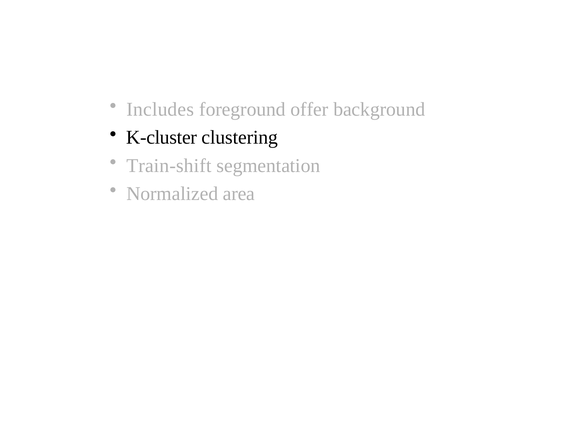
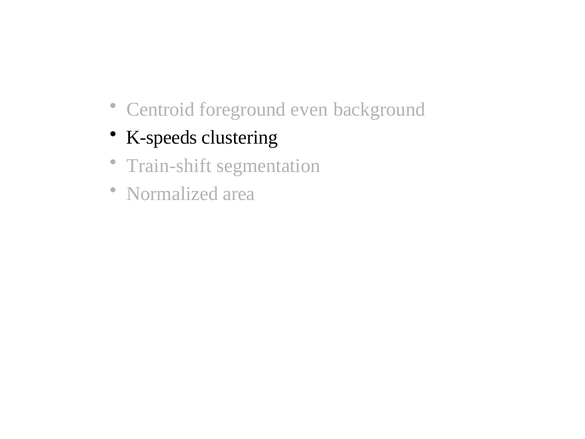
Includes: Includes -> Centroid (160, 109)
offer: offer -> even (309, 109)
K-cluster: K-cluster -> K-speeds (162, 137)
